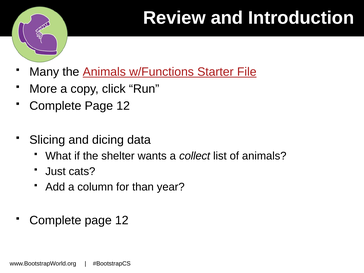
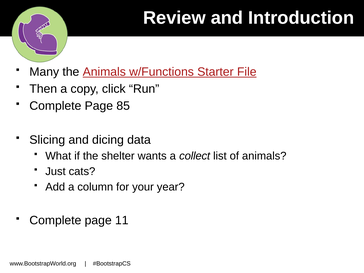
More: More -> Then (43, 89)
12: 12 -> 85 (123, 106)
than: than -> your (143, 187)
12: 12 -> 11 (122, 220)
